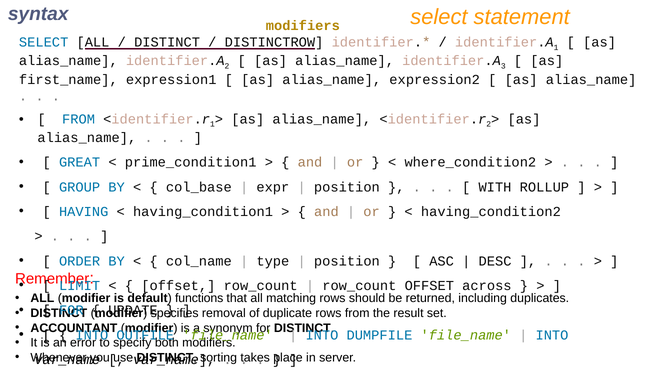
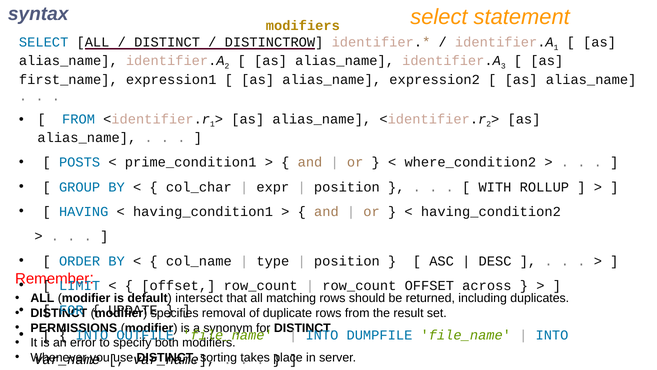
GREAT: GREAT -> POSTS (80, 162)
col_base: col_base -> col_char (199, 187)
functions: functions -> intersect (199, 298)
ACCOUNTANT: ACCOUNTANT -> PERMISSIONS (74, 328)
